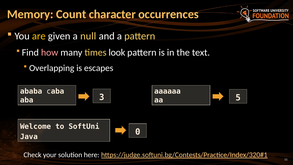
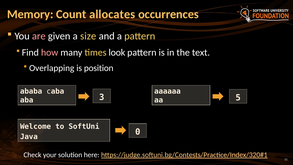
character: character -> allocates (112, 14)
are colour: yellow -> pink (39, 36)
null: null -> size (88, 36)
escapes: escapes -> position (99, 68)
